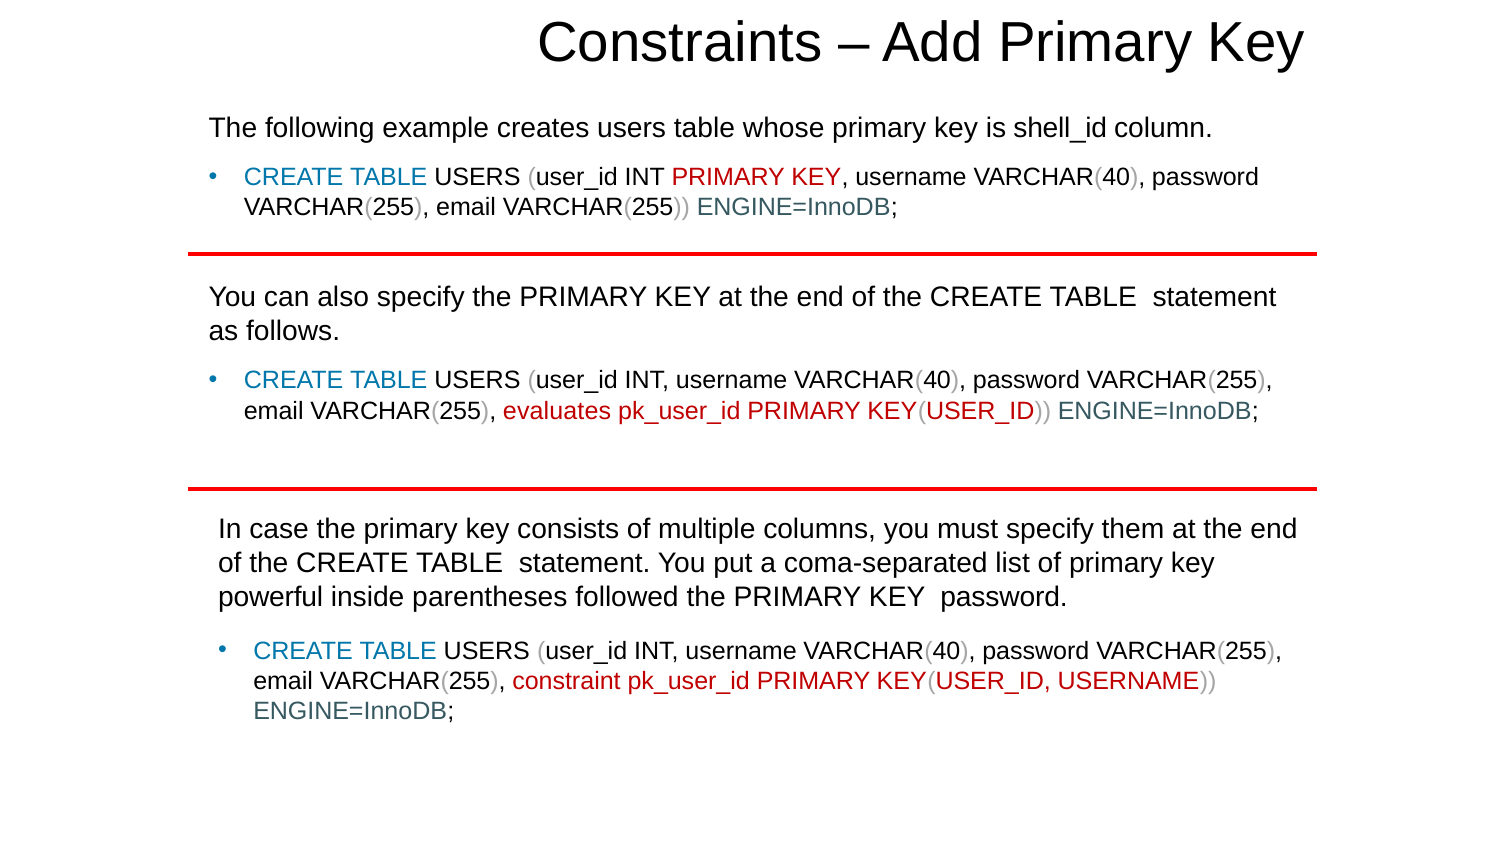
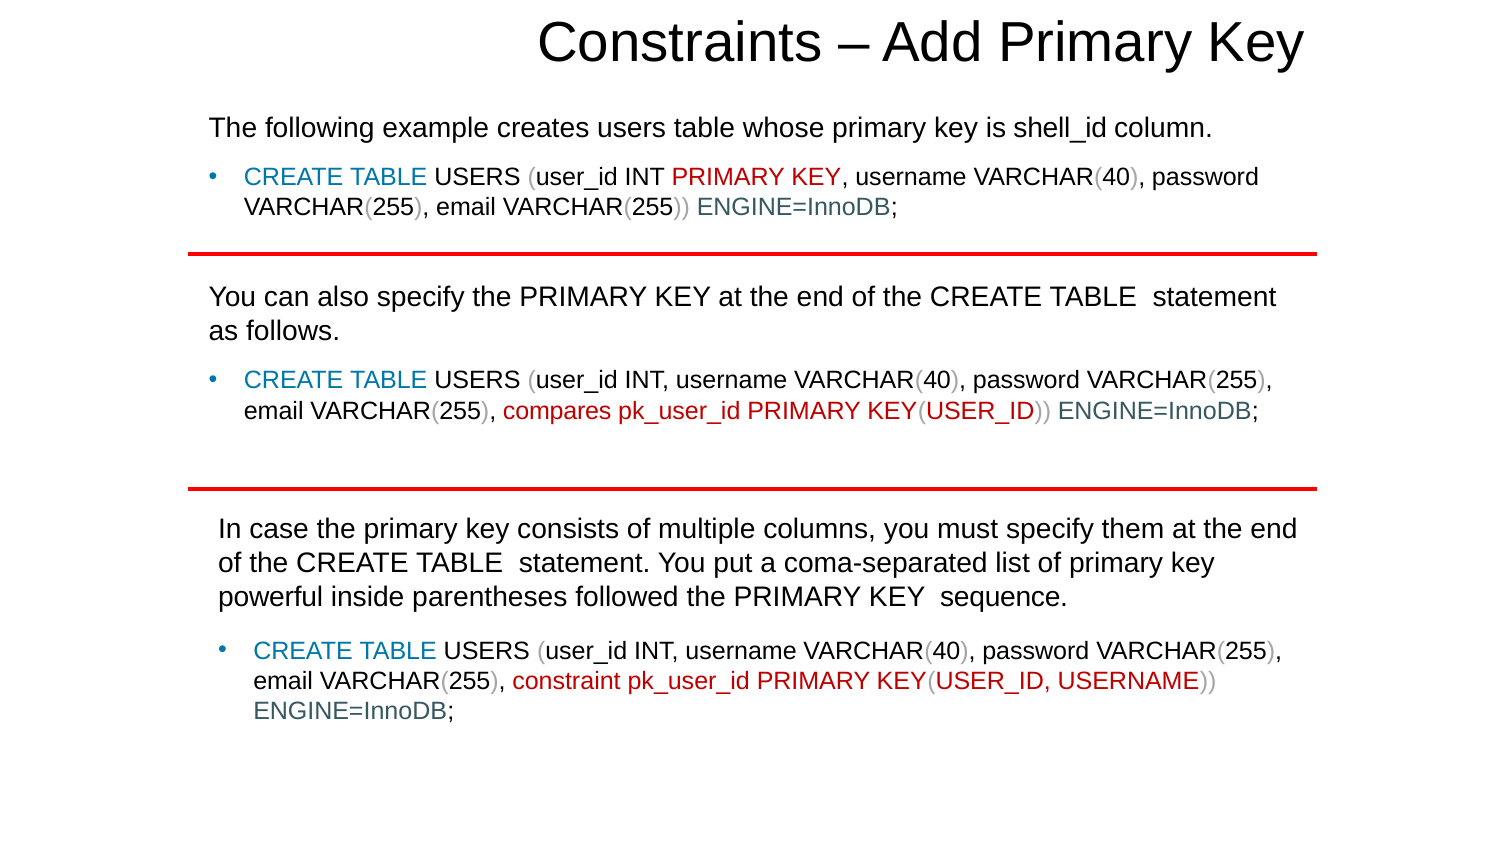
evaluates: evaluates -> compares (557, 411)
KEY password: password -> sequence (1004, 598)
